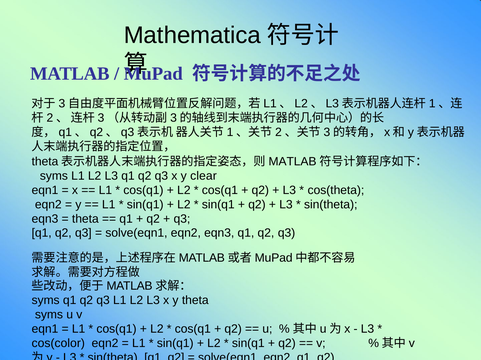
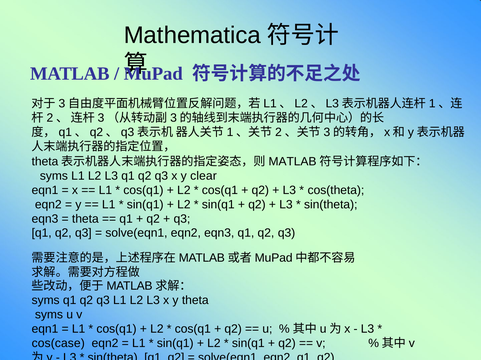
cos(color: cos(color -> cos(case (58, 344)
